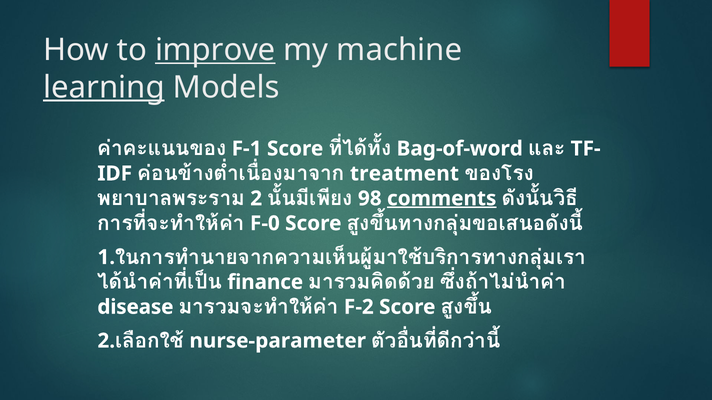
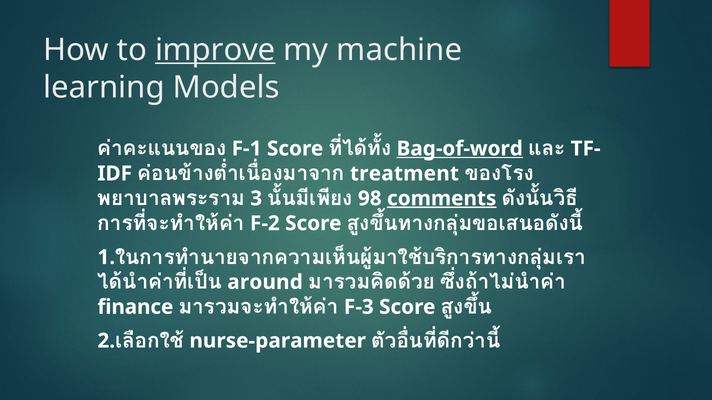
learning underline: present -> none (104, 87)
Bag-of-word underline: none -> present (460, 149)
2: 2 -> 3 (256, 199)
F-0: F-0 -> F-2 (265, 224)
finance: finance -> around (265, 282)
disease: disease -> finance (135, 307)
F-2: F-2 -> F-3 (359, 307)
